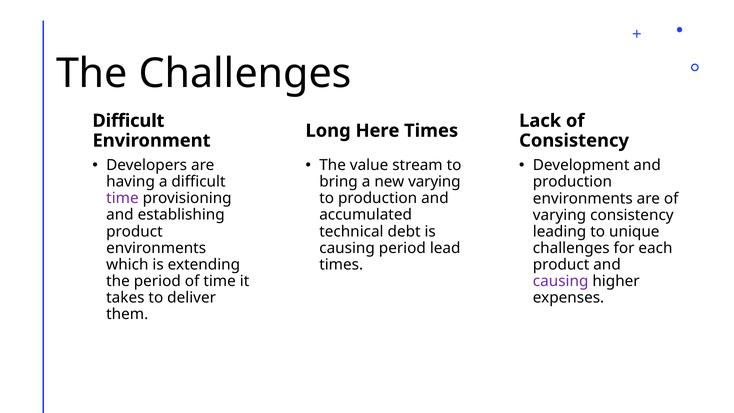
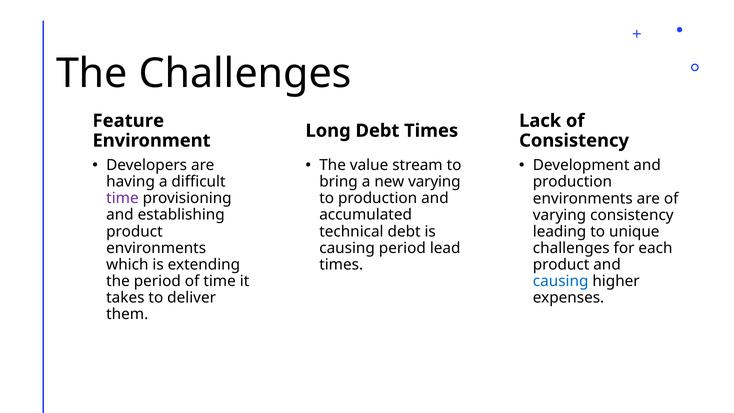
Difficult: Difficult -> Feature (128, 121)
Long Here: Here -> Debt (377, 131)
causing colour: purple -> blue (561, 281)
